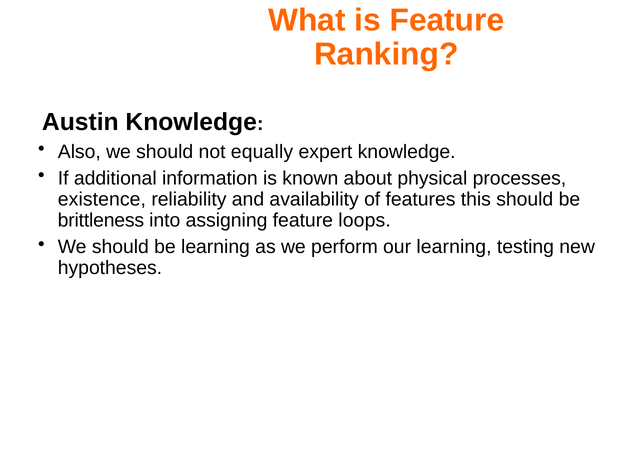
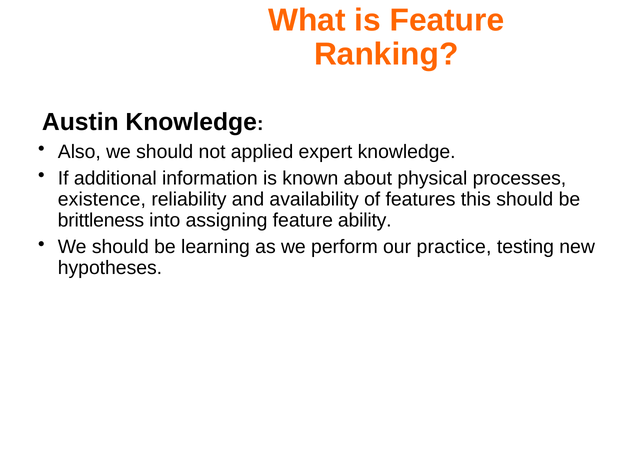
equally: equally -> applied (262, 152)
loops: loops -> ability (365, 220)
our learning: learning -> practice (454, 247)
